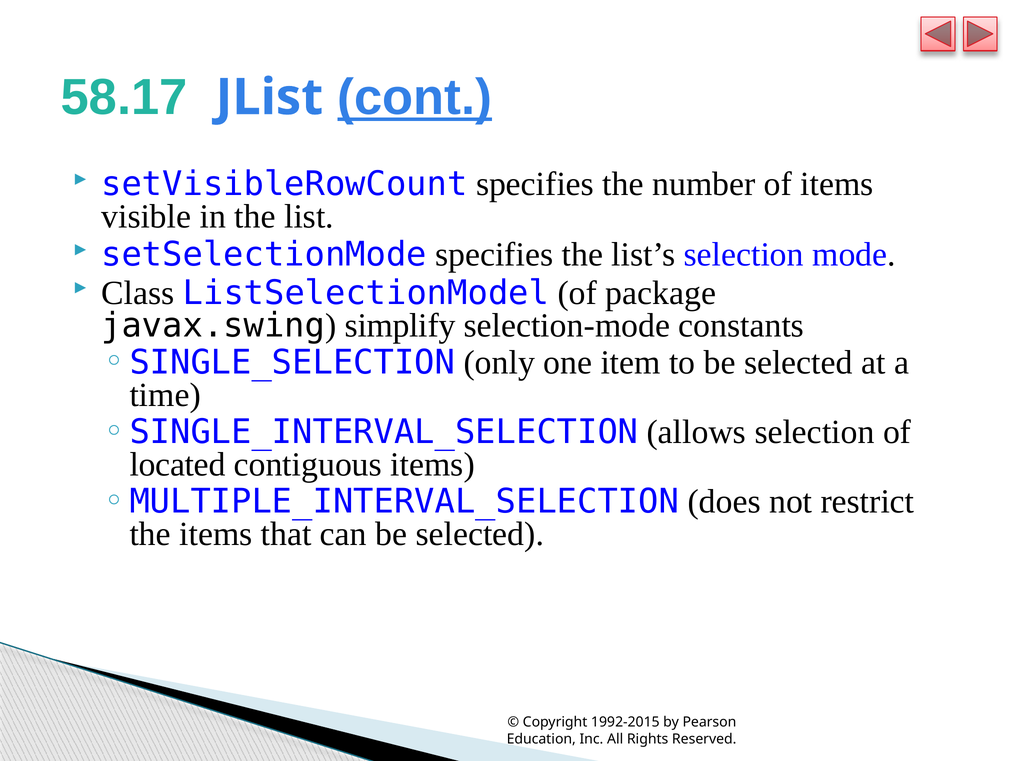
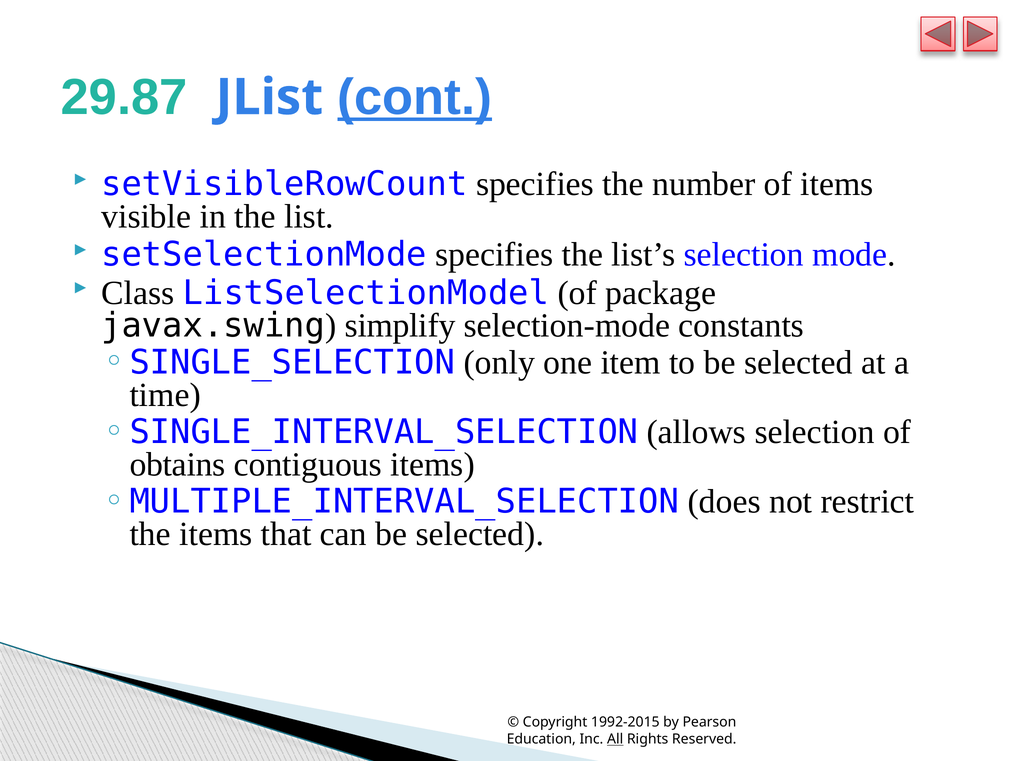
58.17: 58.17 -> 29.87 (124, 97)
located: located -> obtains (178, 464)
All underline: none -> present (615, 739)
